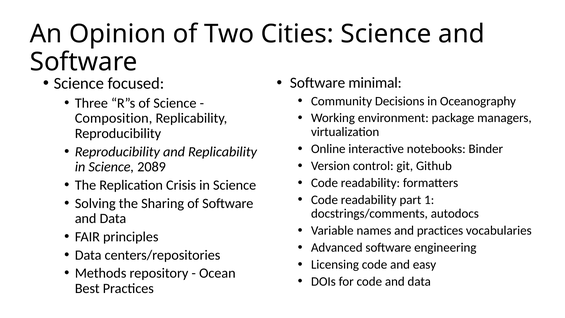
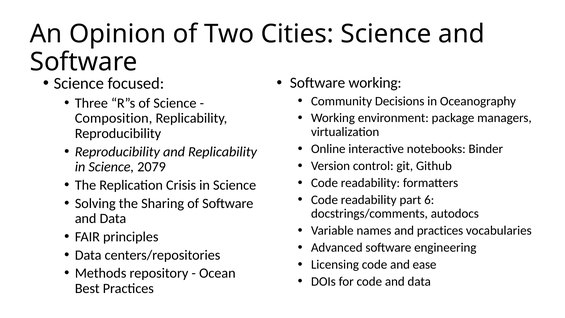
Software minimal: minimal -> working (375, 83)
2089: 2089 -> 2079 (152, 167)
1: 1 -> 6 (429, 200)
easy: easy -> ease (425, 264)
